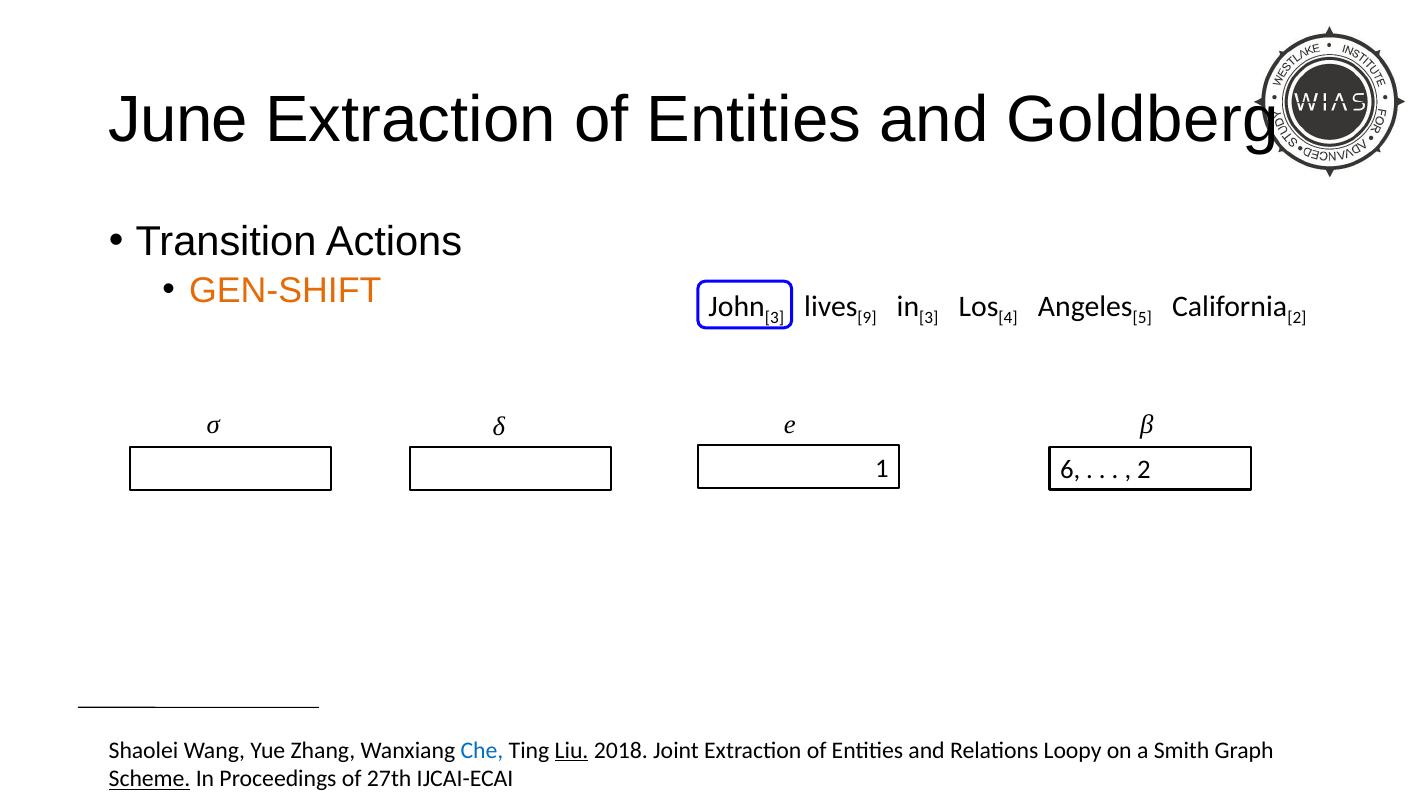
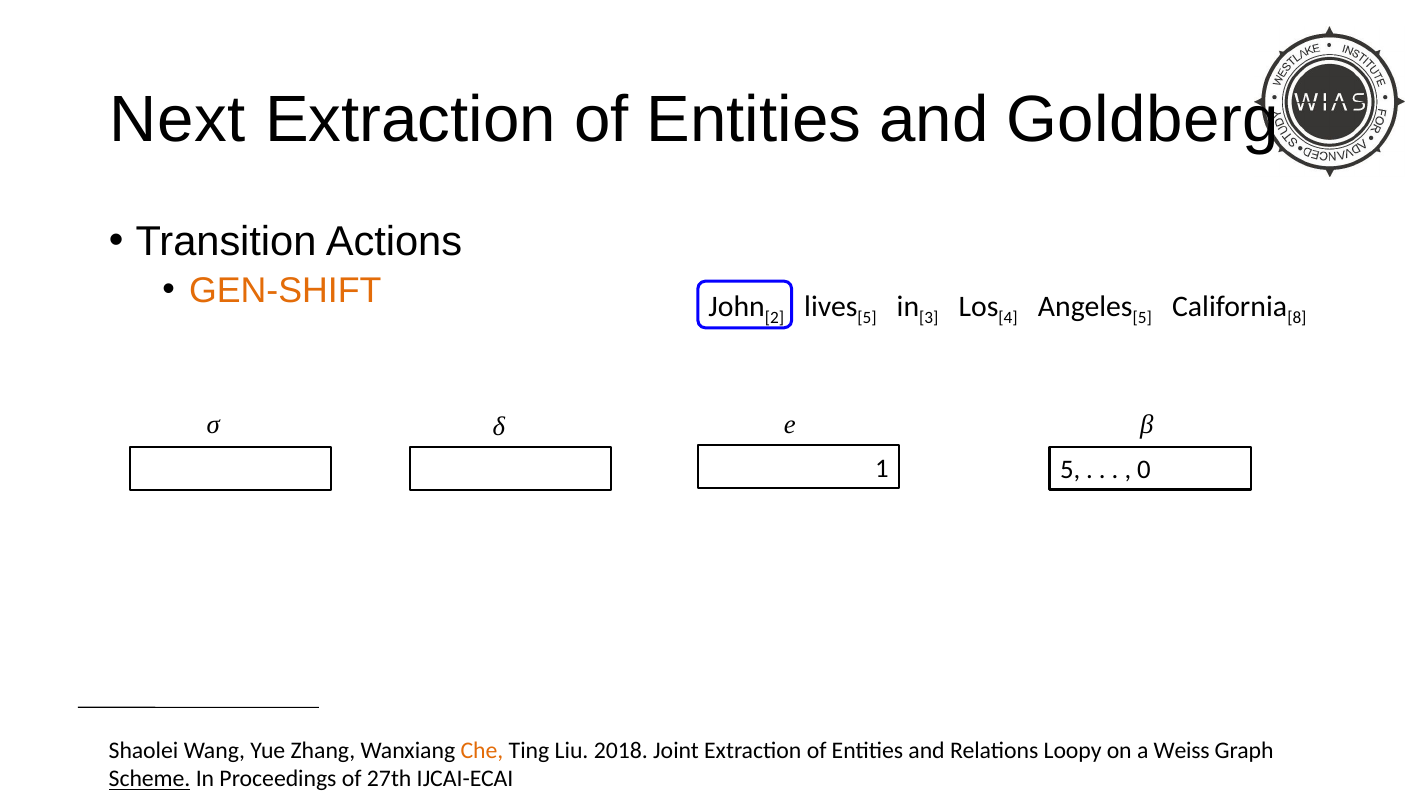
June: June -> Next (178, 120)
3: 3 -> 2 (774, 318)
9: 9 -> 5 (867, 318)
2: 2 -> 8 (1297, 318)
1 6: 6 -> 5 (1070, 470)
2: 2 -> 0 (1144, 470)
Che colour: blue -> orange (482, 751)
Liu underline: present -> none (572, 751)
Smith: Smith -> Weiss (1182, 751)
